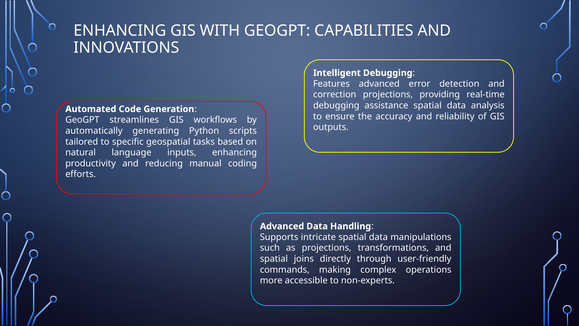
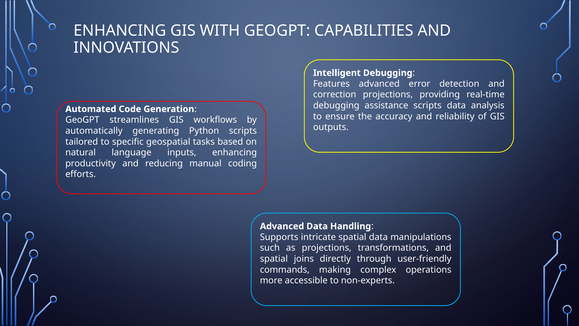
assistance spatial: spatial -> scripts (428, 105)
